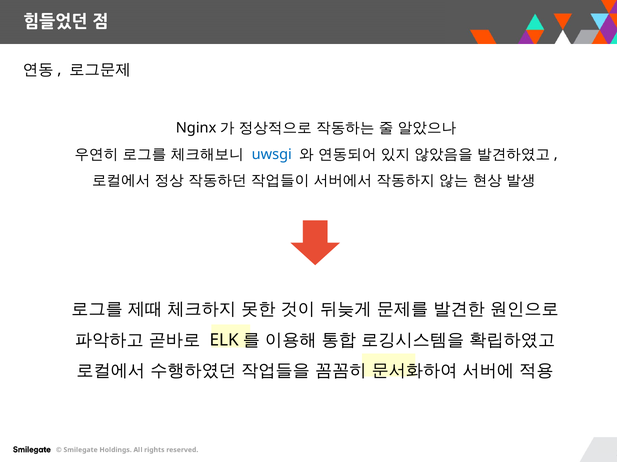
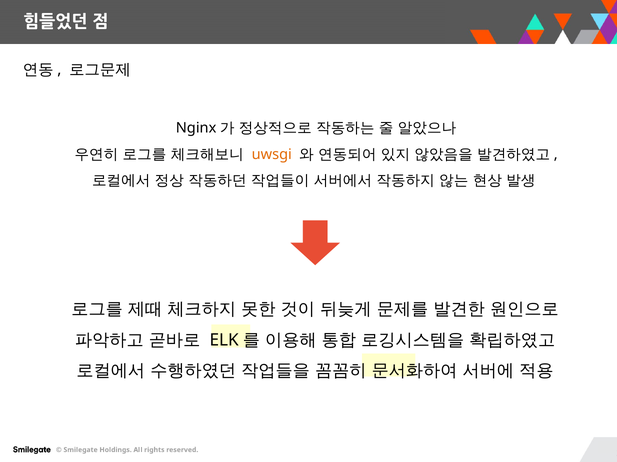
uwsgi colour: blue -> orange (272, 155)
